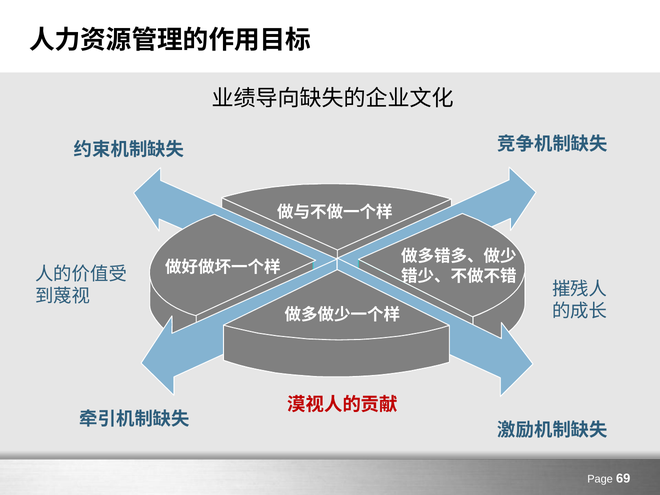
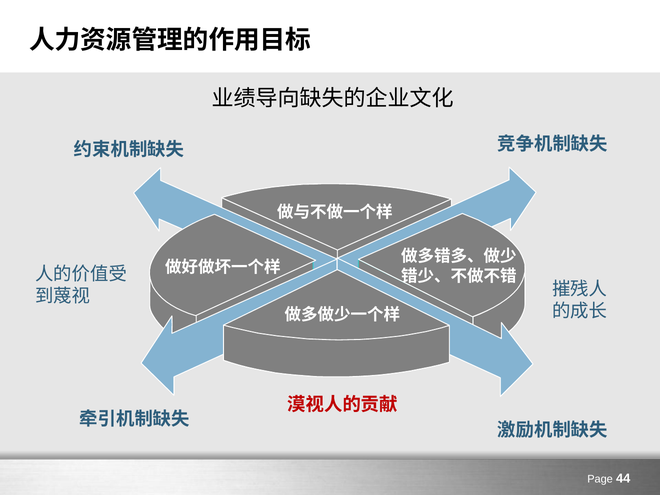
69: 69 -> 44 (623, 478)
